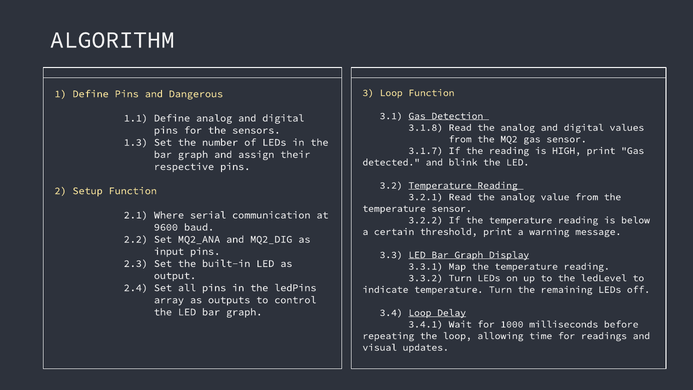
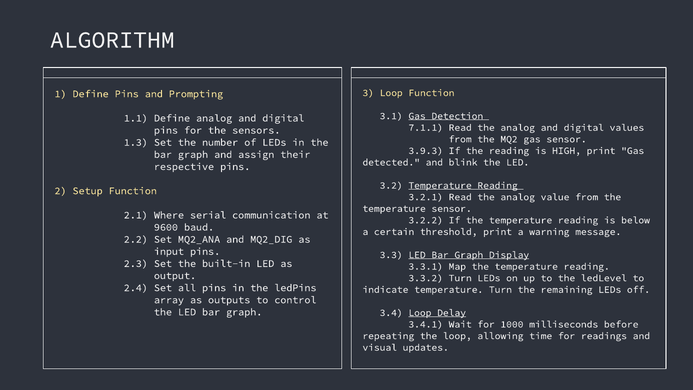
Dangerous: Dangerous -> Prompting (196, 94)
3.1.8: 3.1.8 -> 7.1.1 (426, 128)
3.1.7: 3.1.7 -> 3.9.3 (426, 151)
